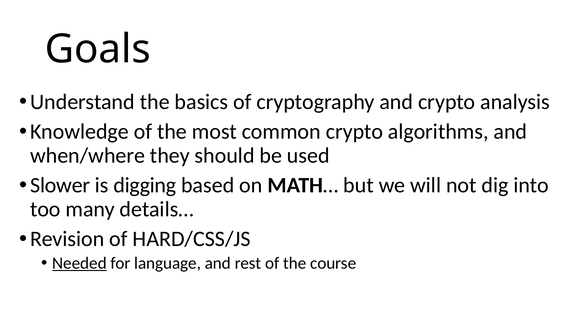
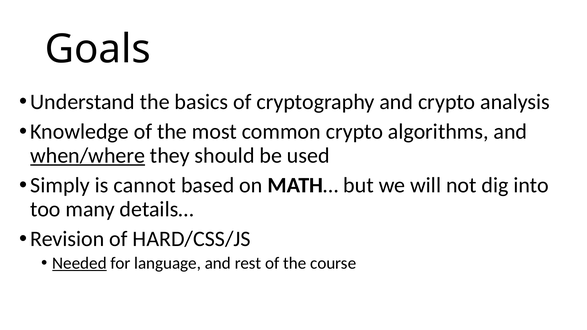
when/where underline: none -> present (88, 156)
Slower: Slower -> Simply (60, 185)
digging: digging -> cannot (145, 185)
